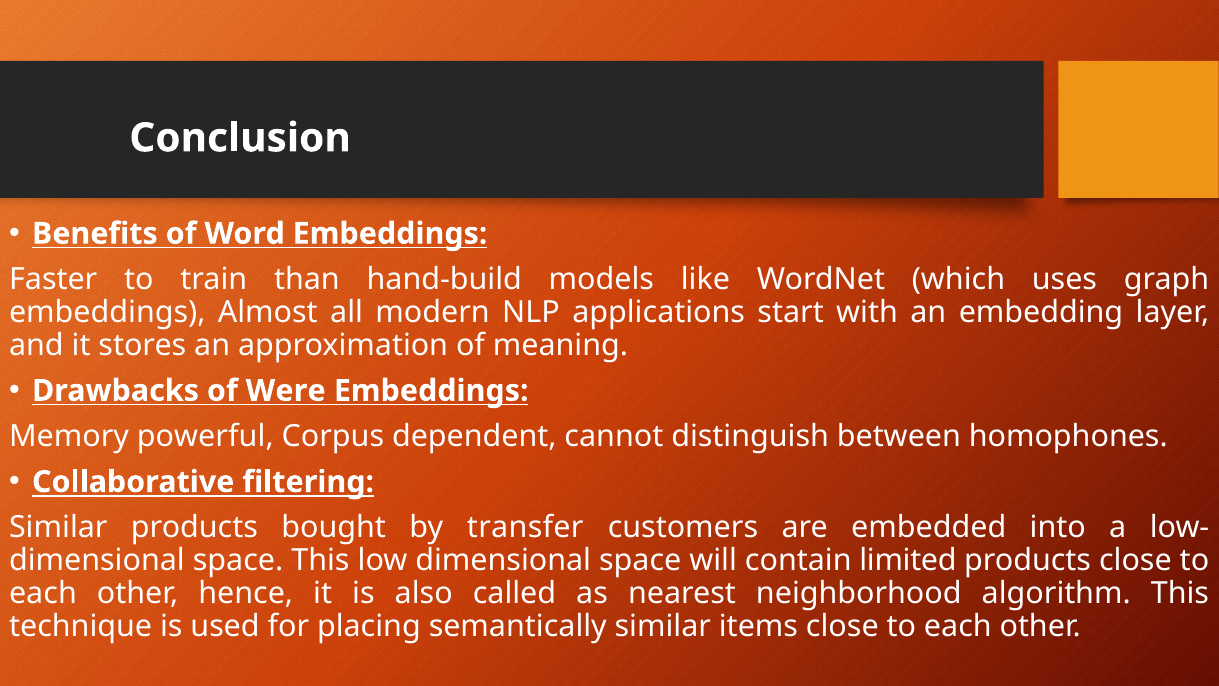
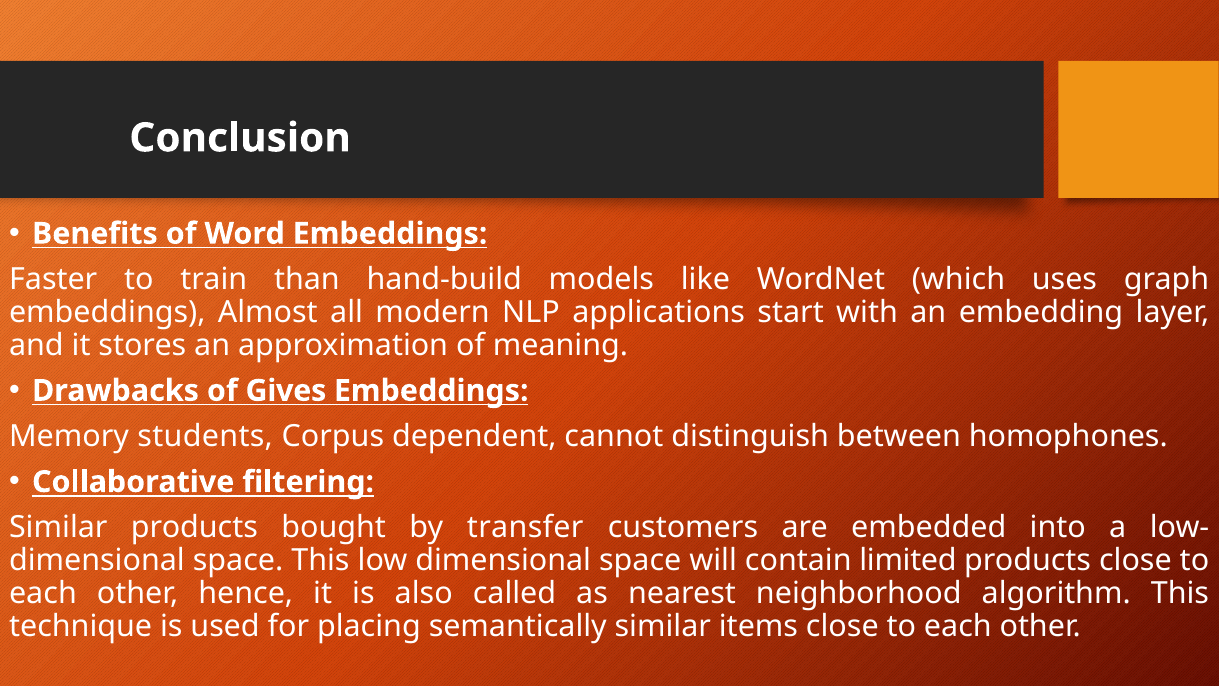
Were: Were -> Gives (286, 391)
powerful: powerful -> students (205, 436)
